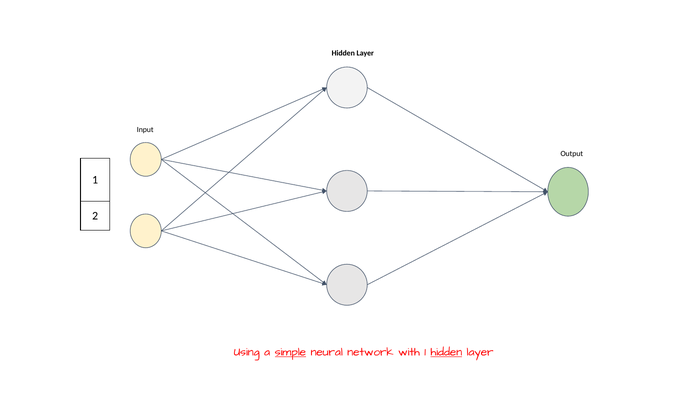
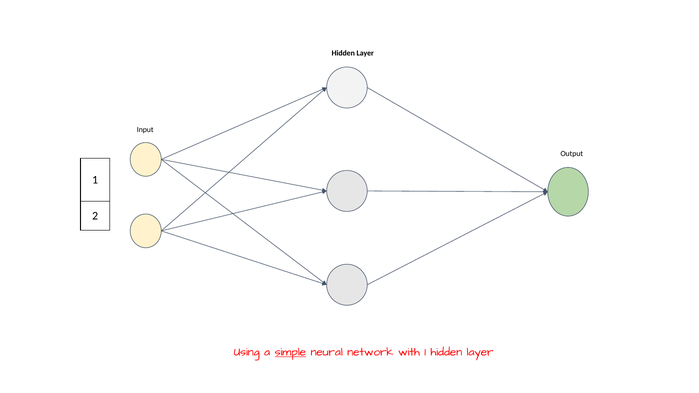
hidden underline: present -> none (446, 352)
